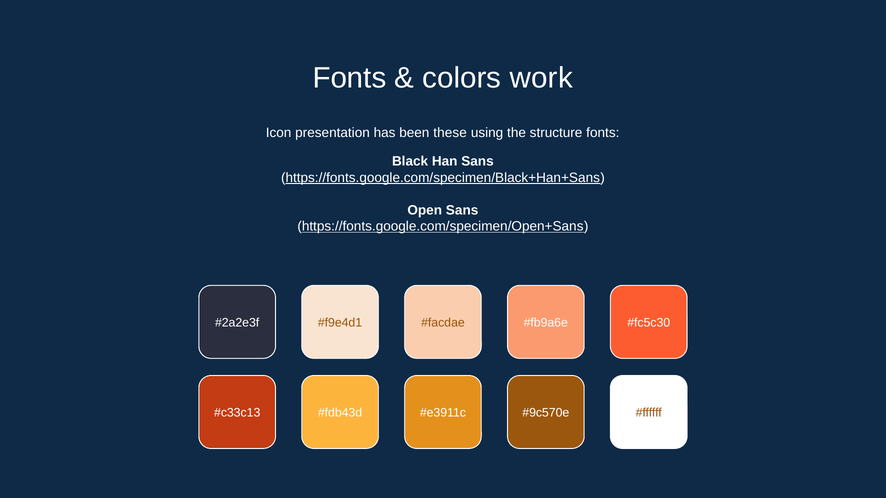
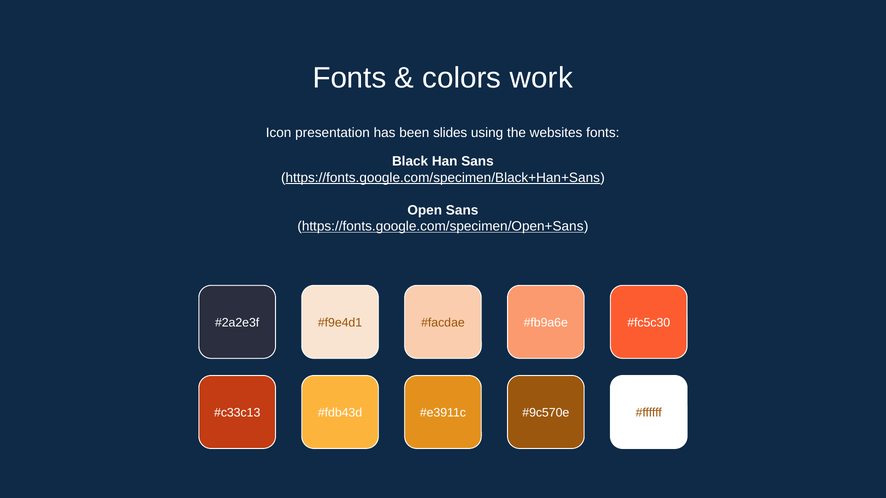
these: these -> slides (450, 133)
structure: structure -> websites (556, 133)
